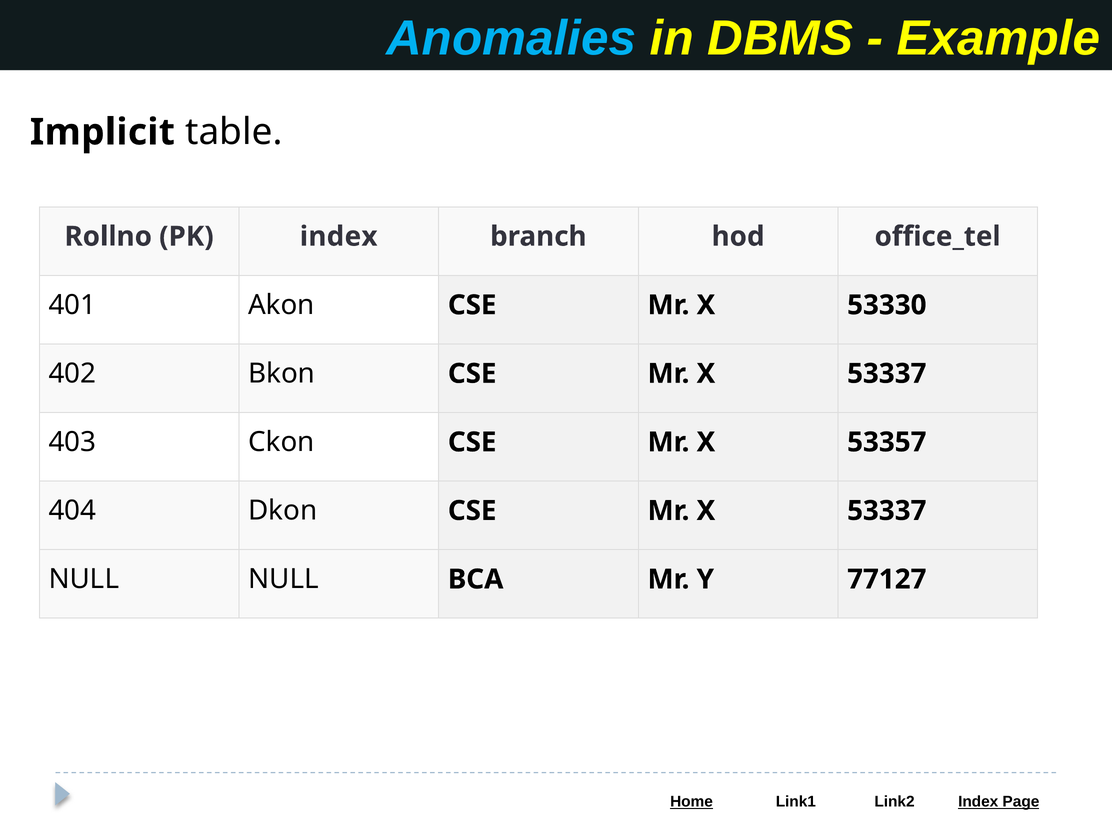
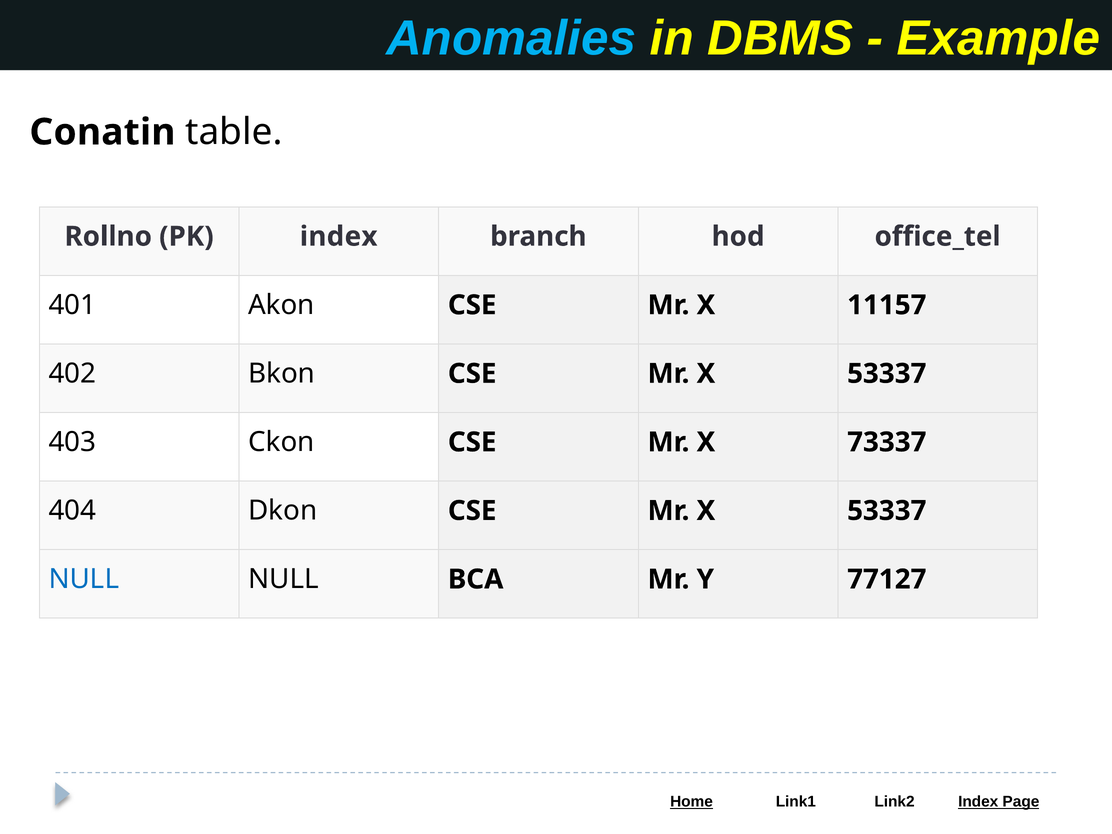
Implicit: Implicit -> Conatin (102, 132)
53330: 53330 -> 11157 (887, 305)
53357: 53357 -> 73337 (887, 442)
NULL colour: black -> blue (84, 579)
